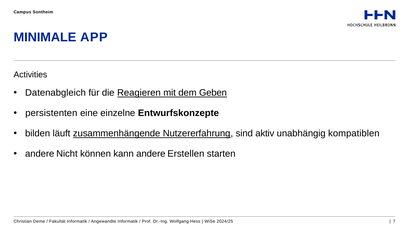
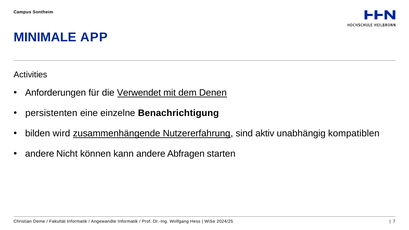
Datenabgleich: Datenabgleich -> Anforderungen (56, 93)
Reagieren: Reagieren -> Verwendet (139, 93)
Geben: Geben -> Denen (213, 93)
Entwurfskonzepte: Entwurfskonzepte -> Benachrichtigung (178, 113)
läuft: läuft -> wird (61, 134)
Erstellen: Erstellen -> Abfragen (186, 154)
